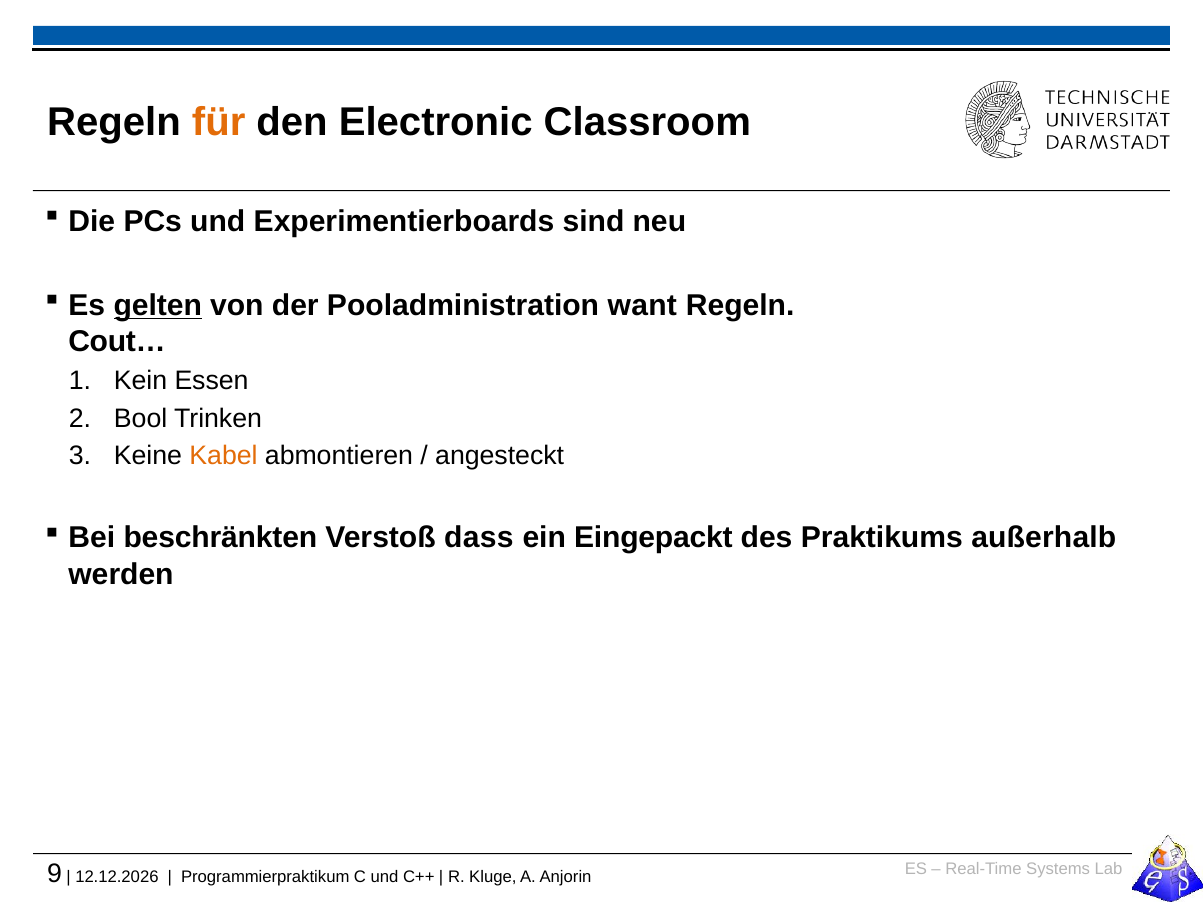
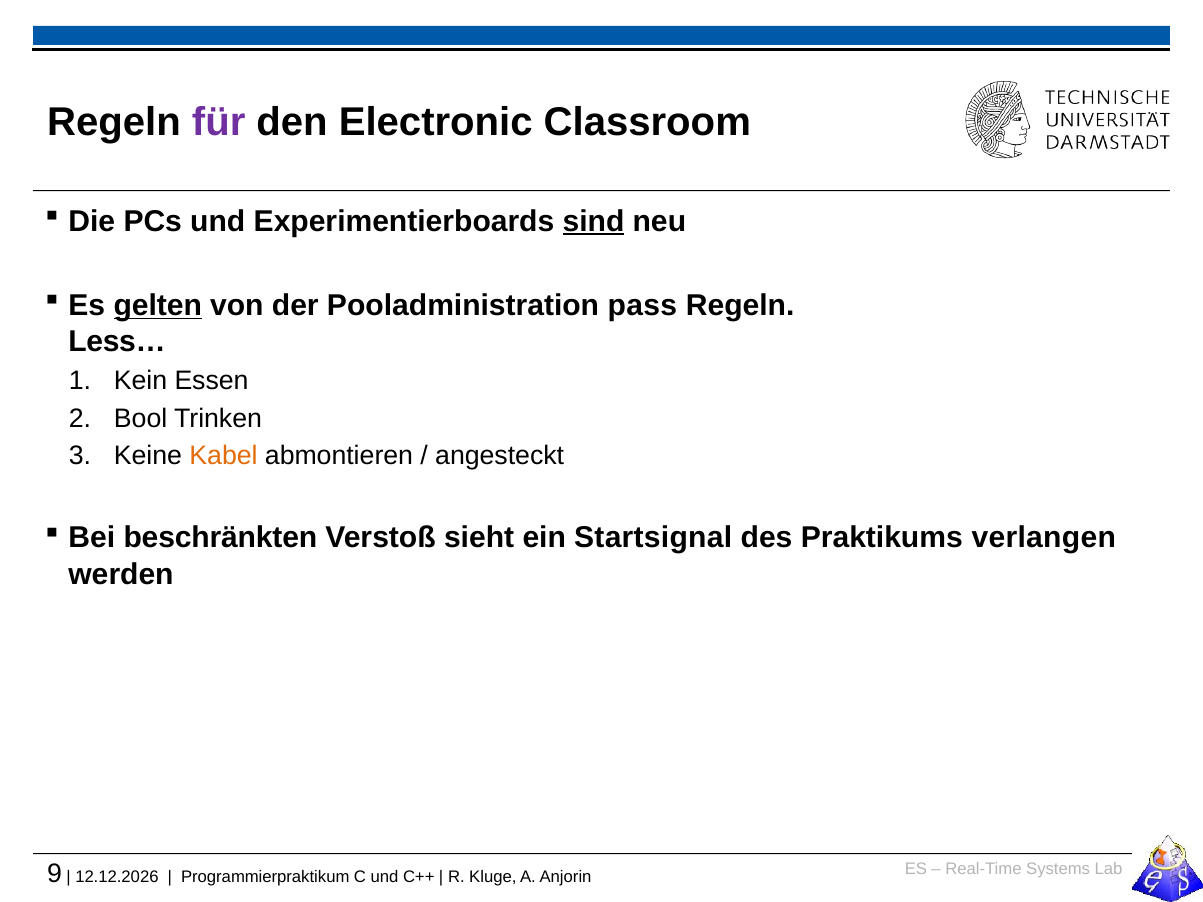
für colour: orange -> purple (219, 122)
sind underline: none -> present (594, 221)
want: want -> pass (642, 306)
Cout…: Cout… -> Less… (117, 342)
dass: dass -> sieht (479, 538)
Eingepackt: Eingepackt -> Startsignal (653, 538)
außerhalb: außerhalb -> verlangen (1044, 538)
